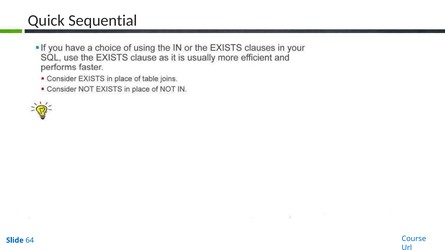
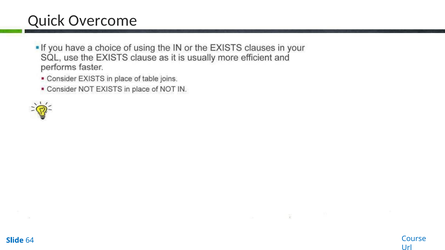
Sequential: Sequential -> Overcome (103, 21)
